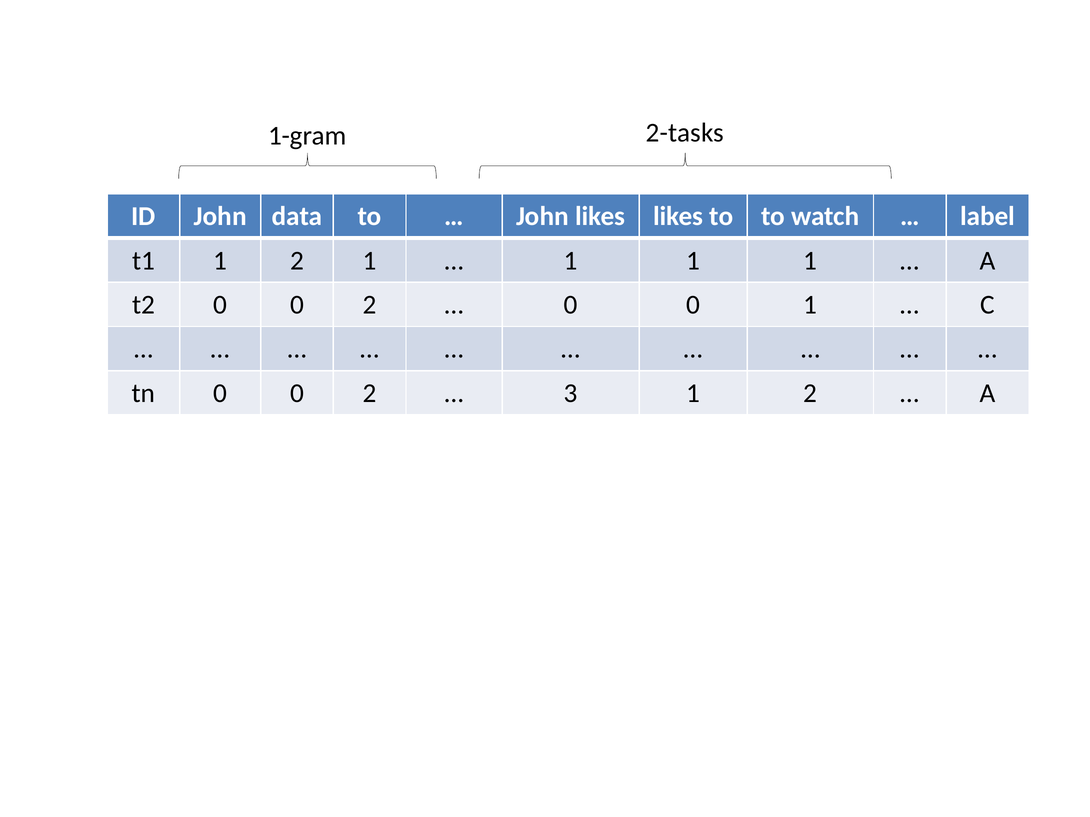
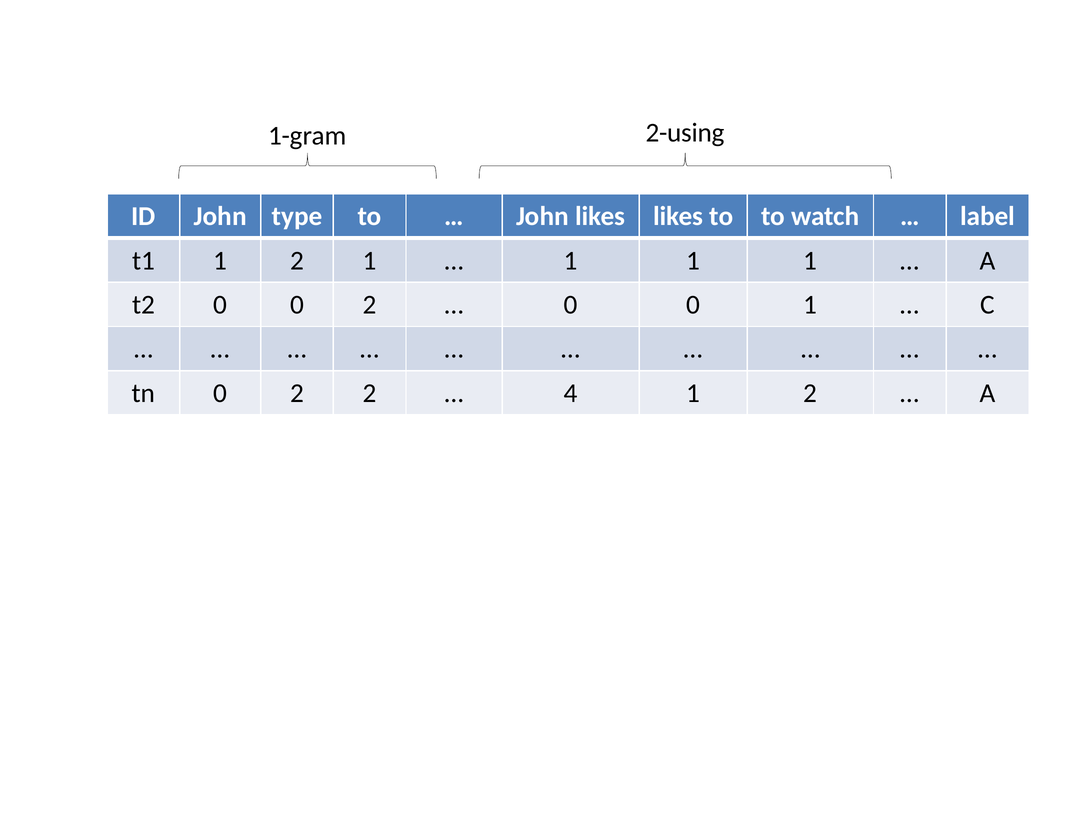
2-tasks: 2-tasks -> 2-using (685, 133)
data: data -> type (297, 217)
tn 0 0: 0 -> 2 (297, 393)
3: 3 -> 4 (571, 393)
